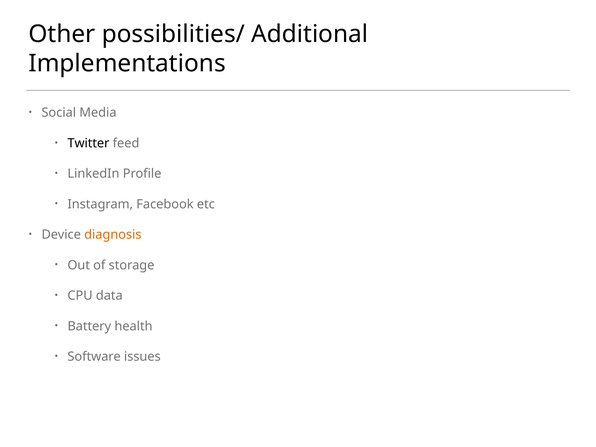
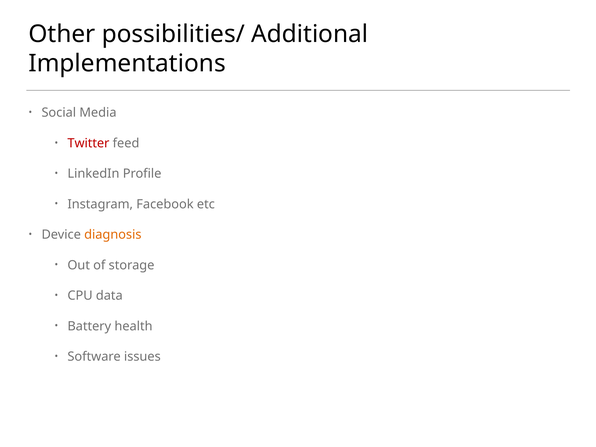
Twitter colour: black -> red (88, 143)
